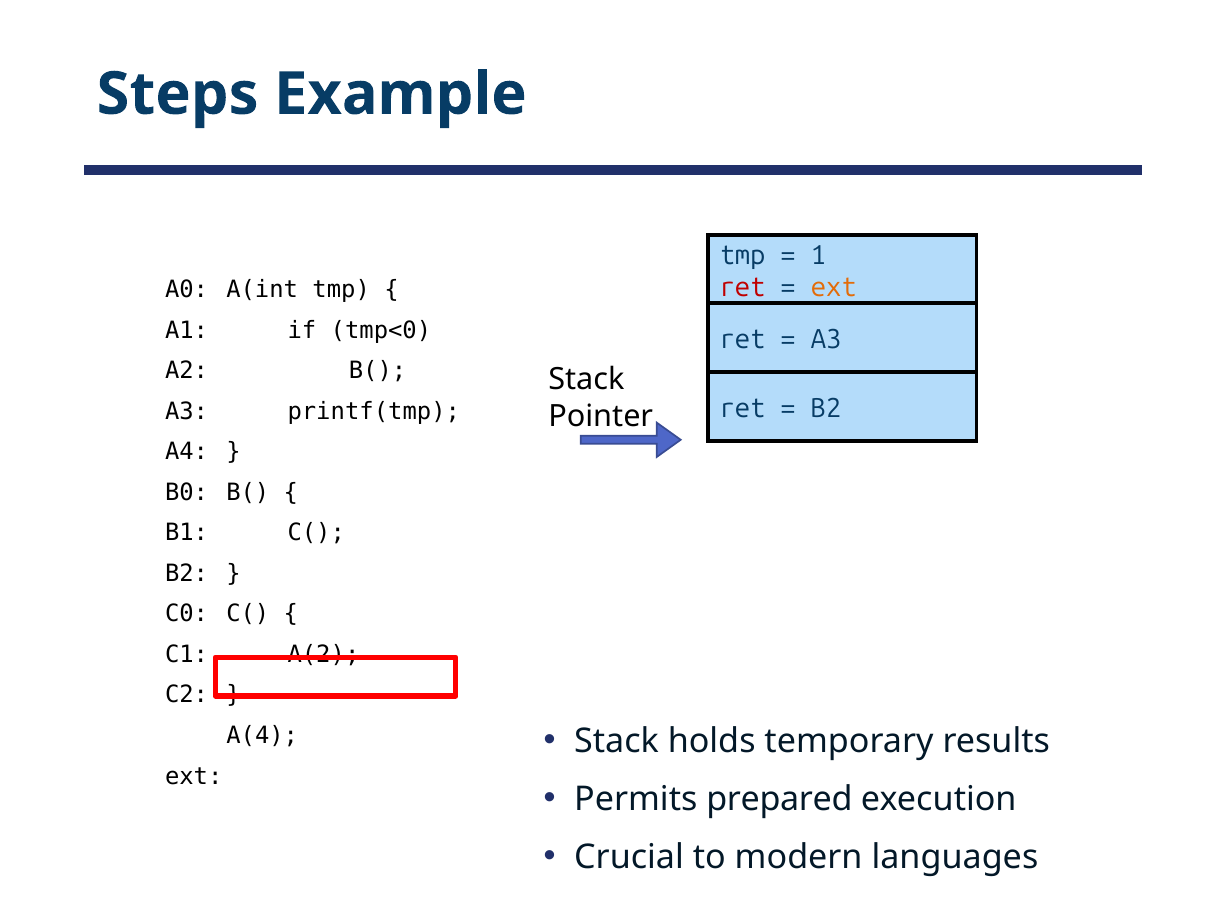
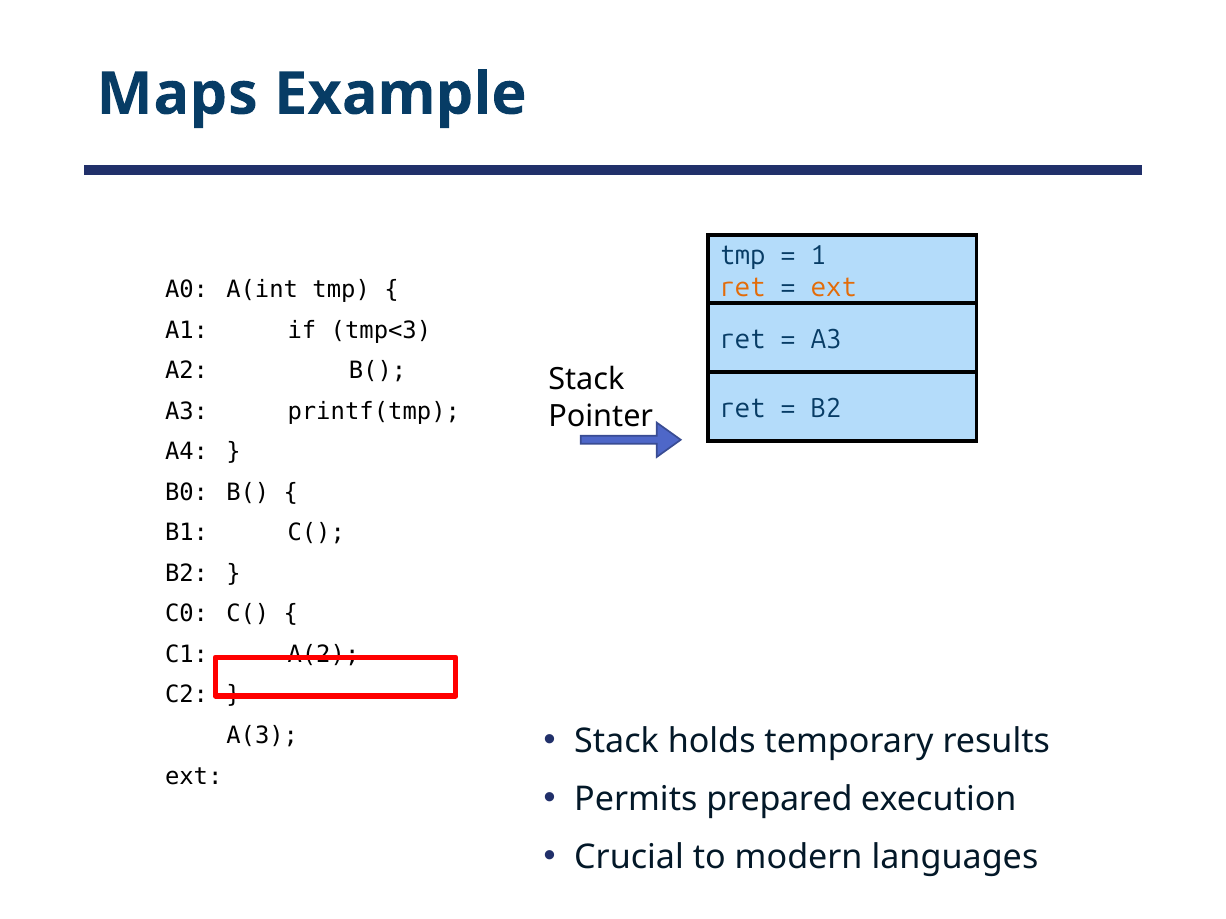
Steps: Steps -> Maps (177, 94)
ret colour: red -> orange (743, 288)
tmp<0: tmp<0 -> tmp<3 (381, 331)
A(4: A(4 -> A(3 (262, 736)
